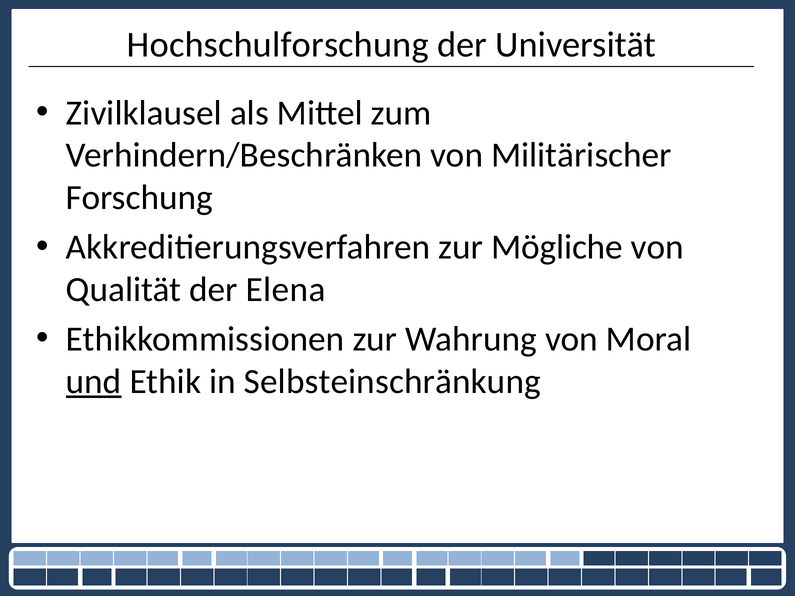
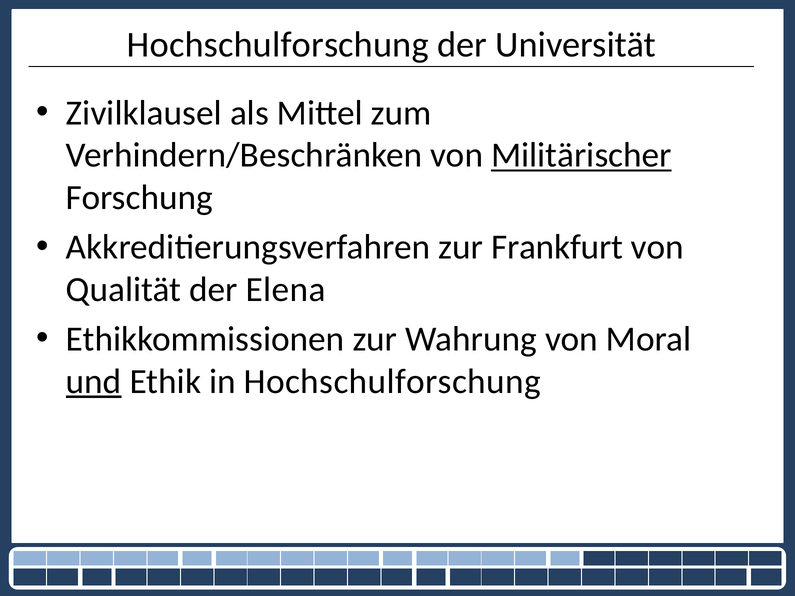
Militärischer underline: none -> present (581, 155)
Mögliche: Mögliche -> Frankfurt (557, 247)
in Selbsteinschränkung: Selbsteinschränkung -> Hochschulforschung (392, 382)
